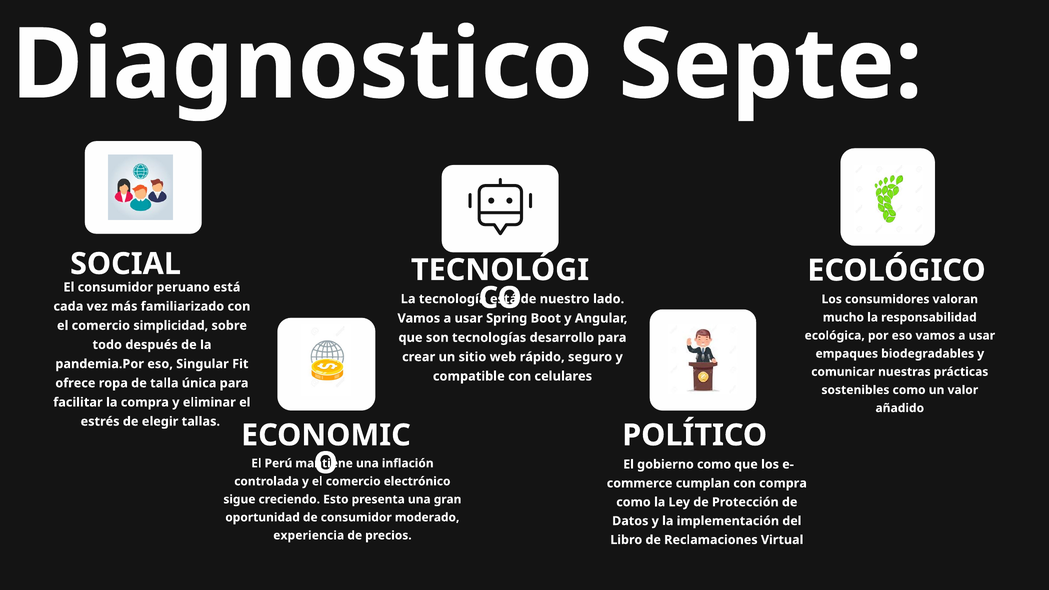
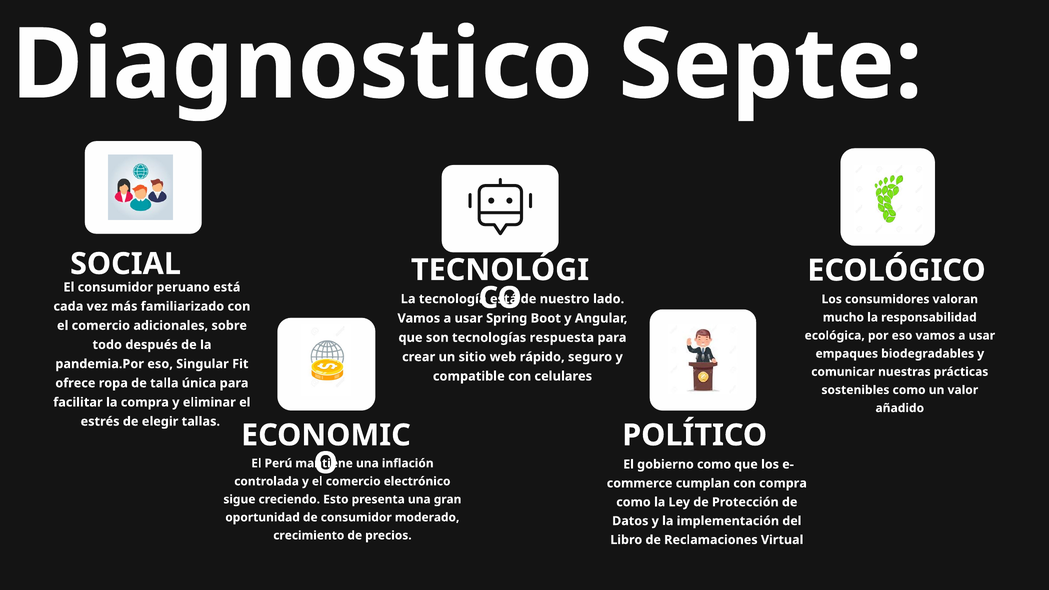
simplicidad: simplicidad -> adicionales (171, 326)
desarrollo: desarrollo -> respuesta (562, 338)
experiencia: experiencia -> crecimiento (309, 535)
